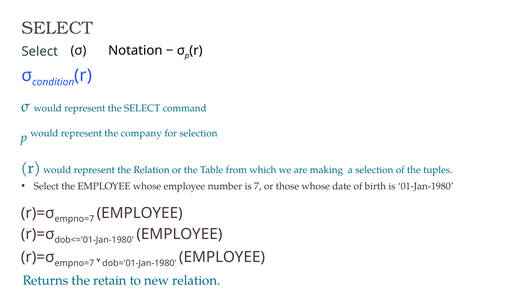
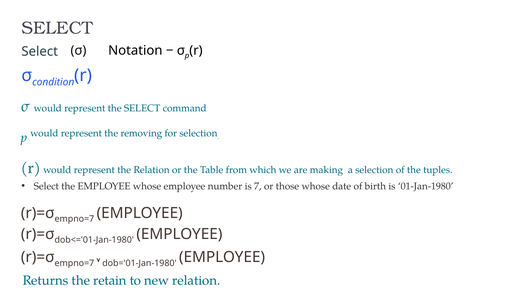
company: company -> removing (141, 133)
